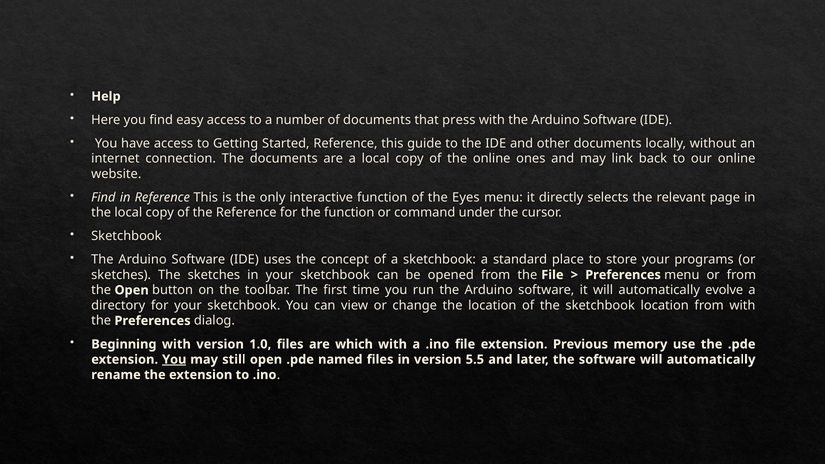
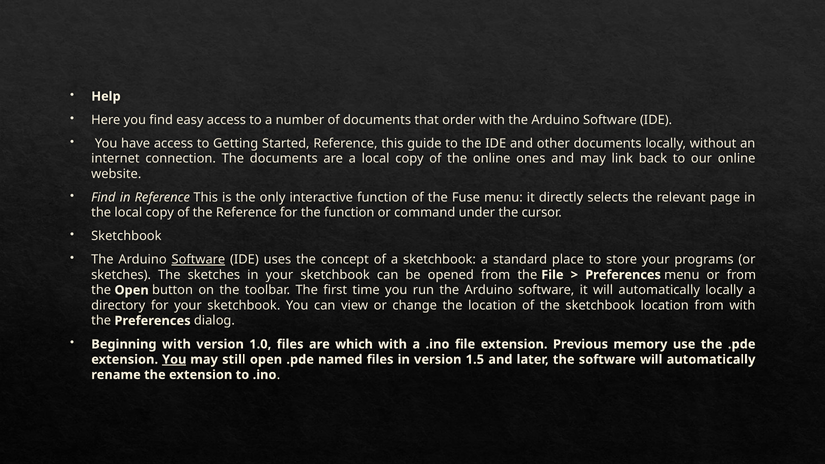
press: press -> order (459, 120)
Eyes: Eyes -> Fuse (466, 197)
Software underline: none -> present (198, 260)
automatically evolve: evolve -> locally (724, 290)
5.5: 5.5 -> 1.5 (475, 360)
